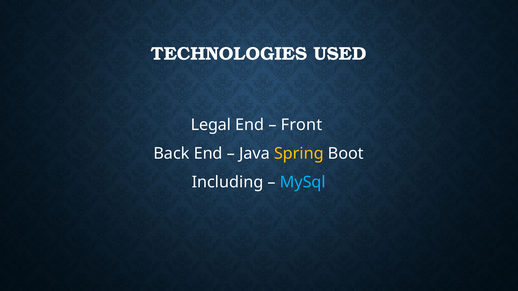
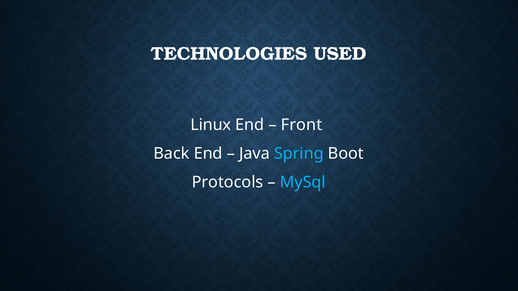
Legal: Legal -> Linux (211, 125)
Spring colour: yellow -> light blue (299, 154)
Including: Including -> Protocols (227, 183)
